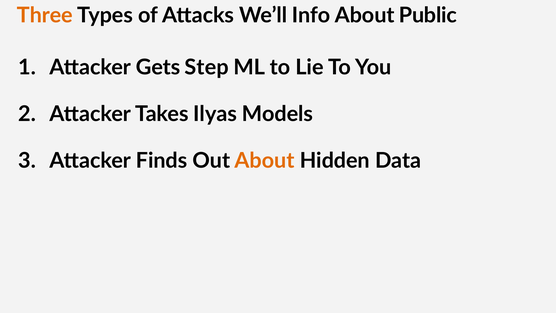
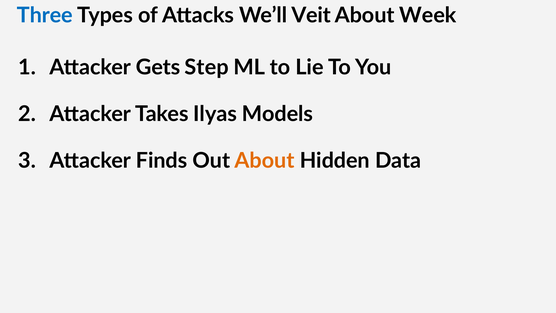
Three colour: orange -> blue (45, 15)
Info: Info -> Veit (311, 15)
Public: Public -> Week (428, 15)
